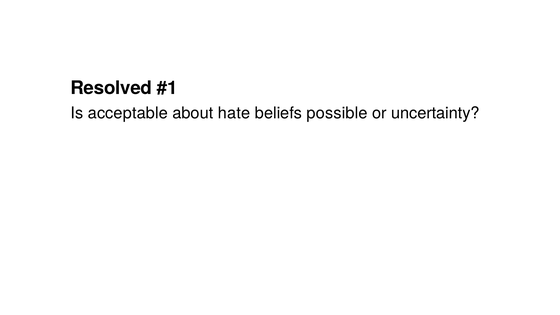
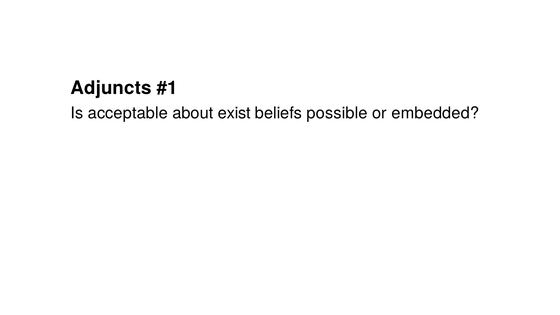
Resolved: Resolved -> Adjuncts (111, 88)
hate: hate -> exist (234, 113)
uncertainty: uncertainty -> embedded (435, 113)
